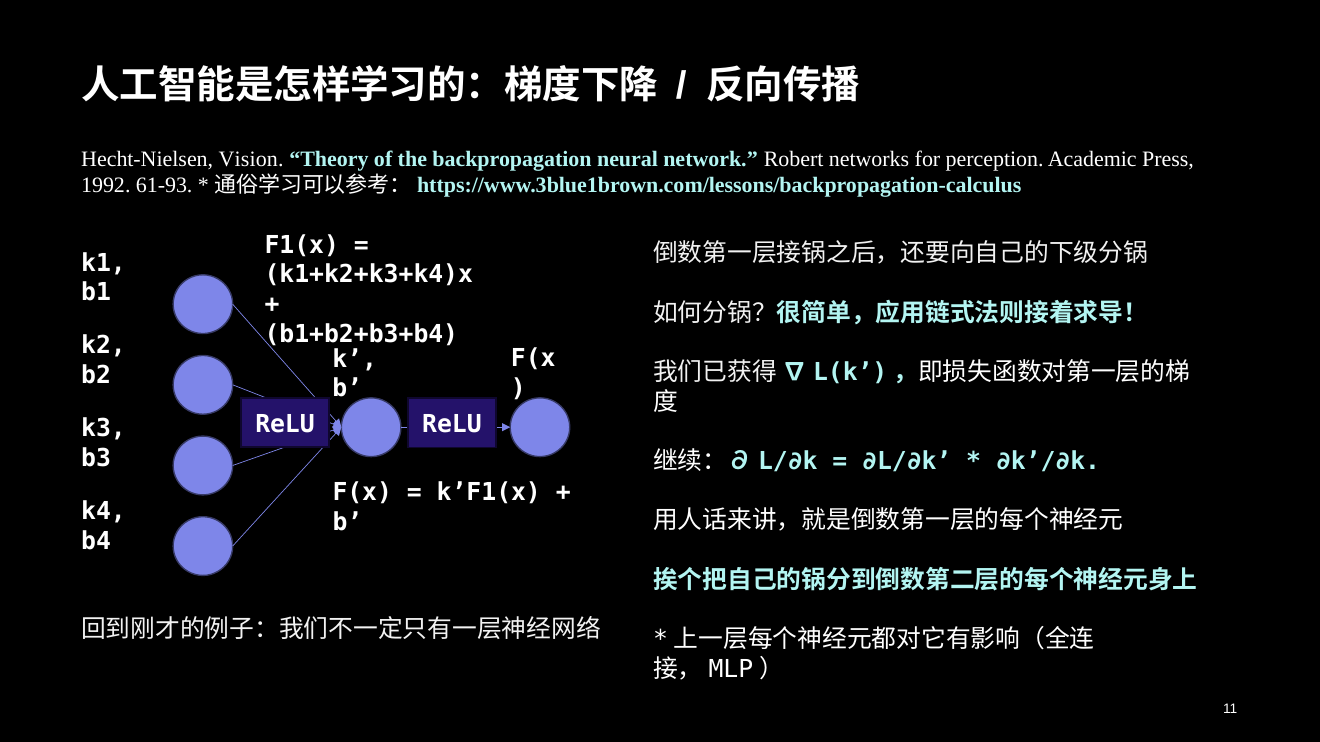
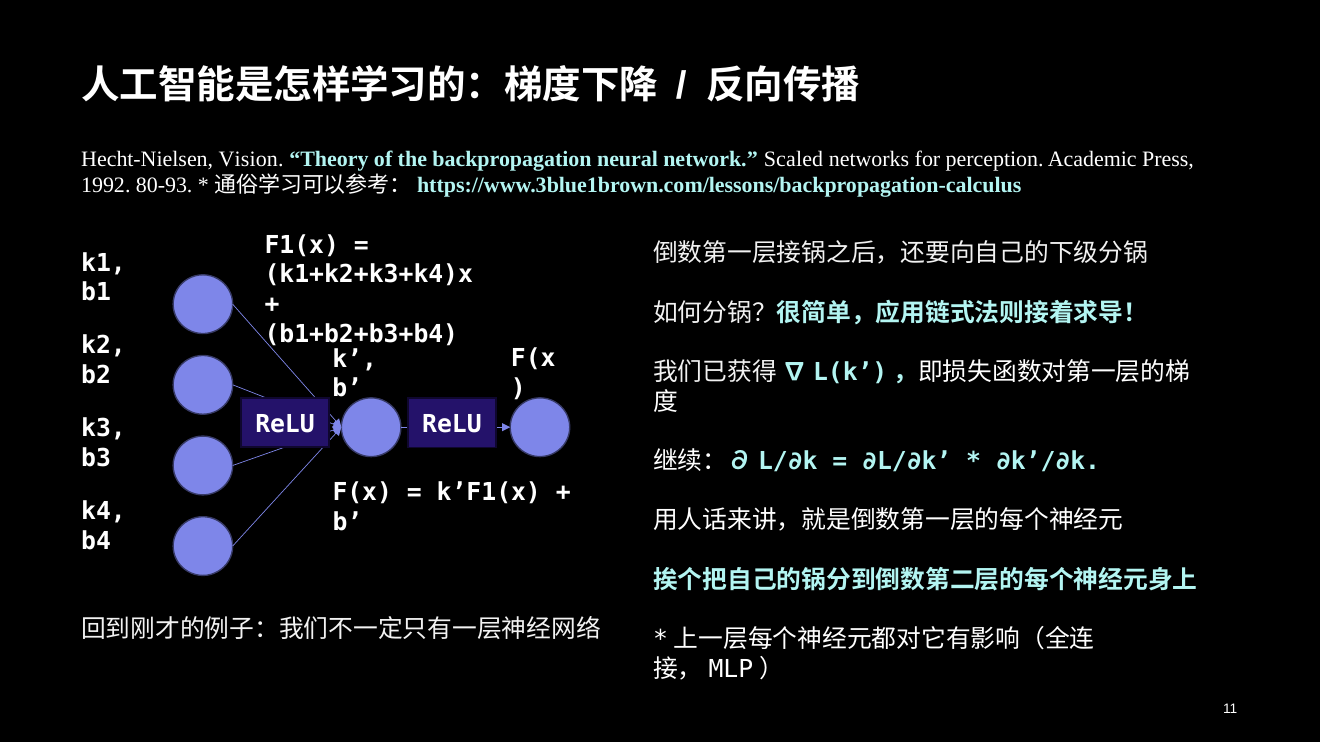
Robert: Robert -> Scaled (794, 159)
61-93: 61-93 -> 80-93 (164, 186)
